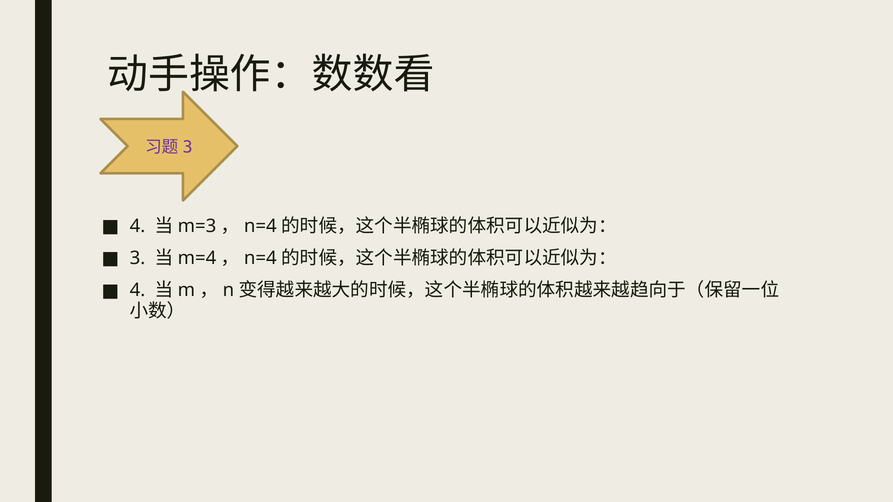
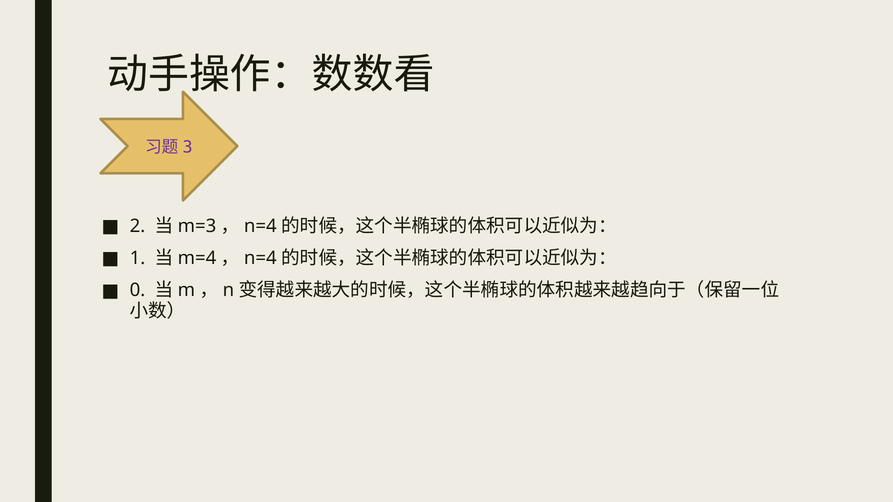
4: 4 -> 2 (138, 226)
3: 3 -> 1 (138, 258)
4: 4 -> 0 (138, 290)
